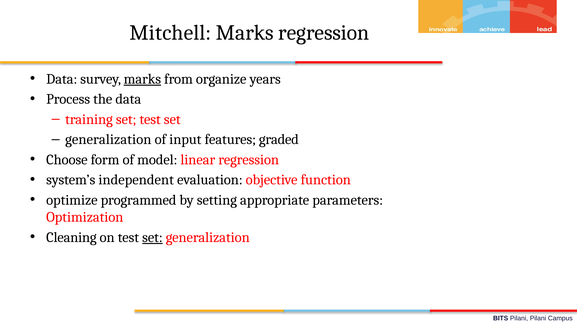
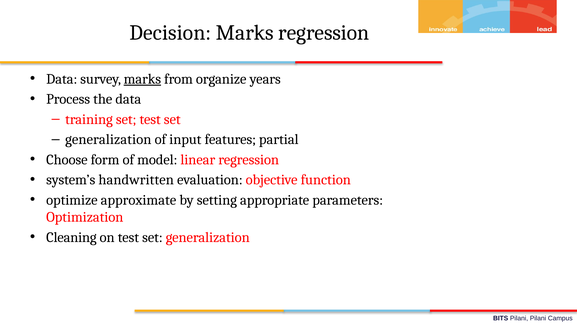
Mitchell: Mitchell -> Decision (170, 33)
graded: graded -> partial (279, 140)
independent: independent -> handwritten (136, 180)
programmed: programmed -> approximate (138, 200)
set underline: present -> none (152, 238)
